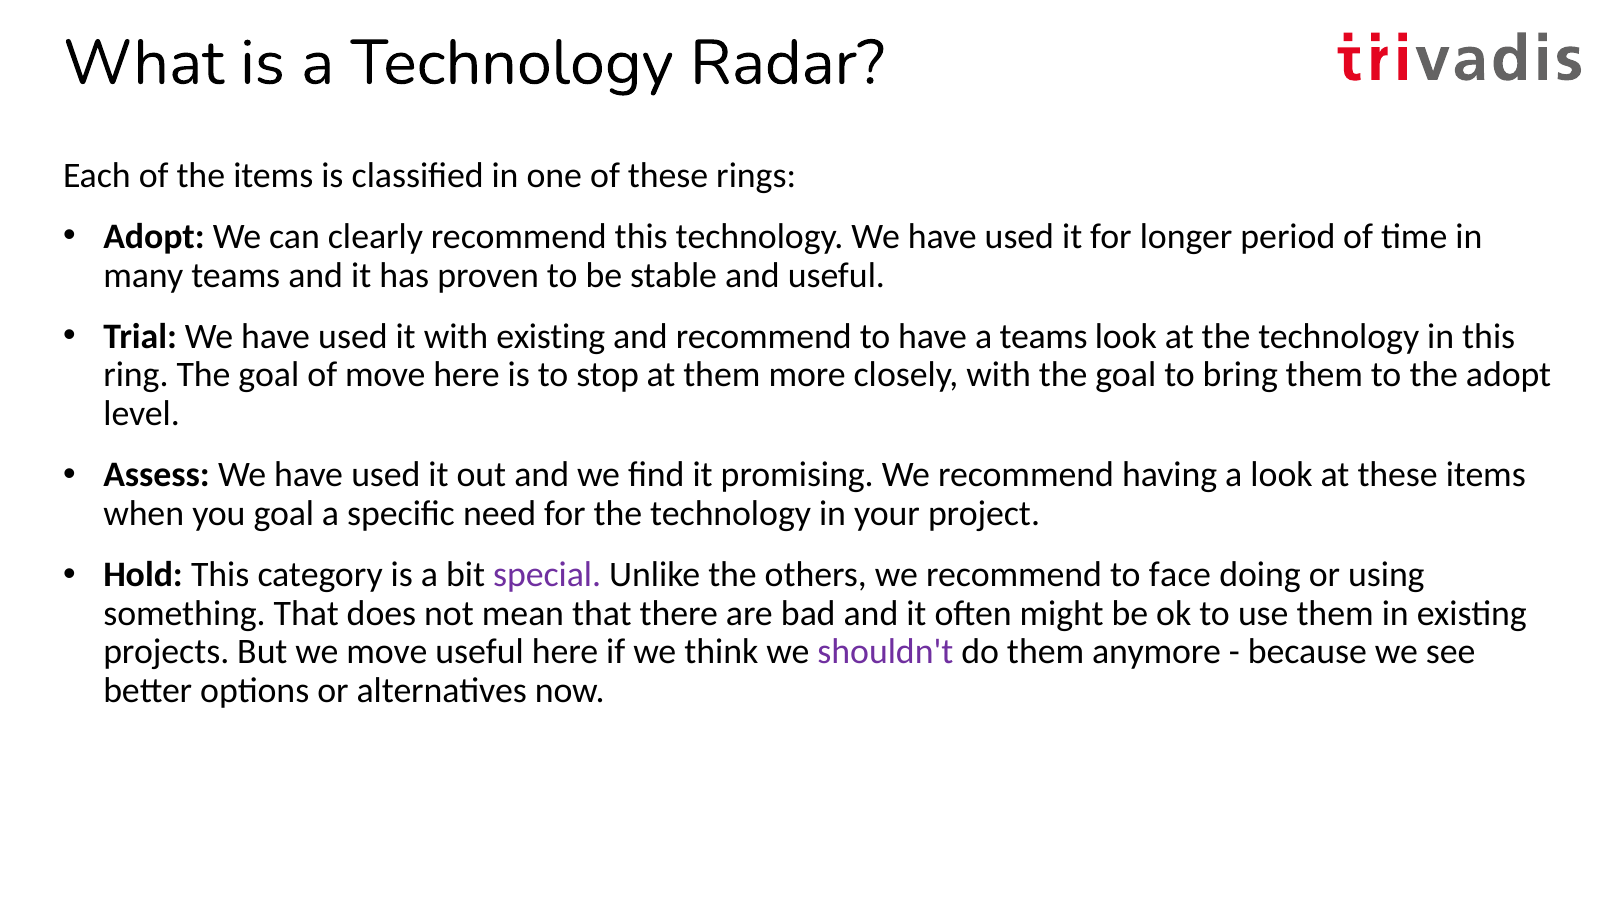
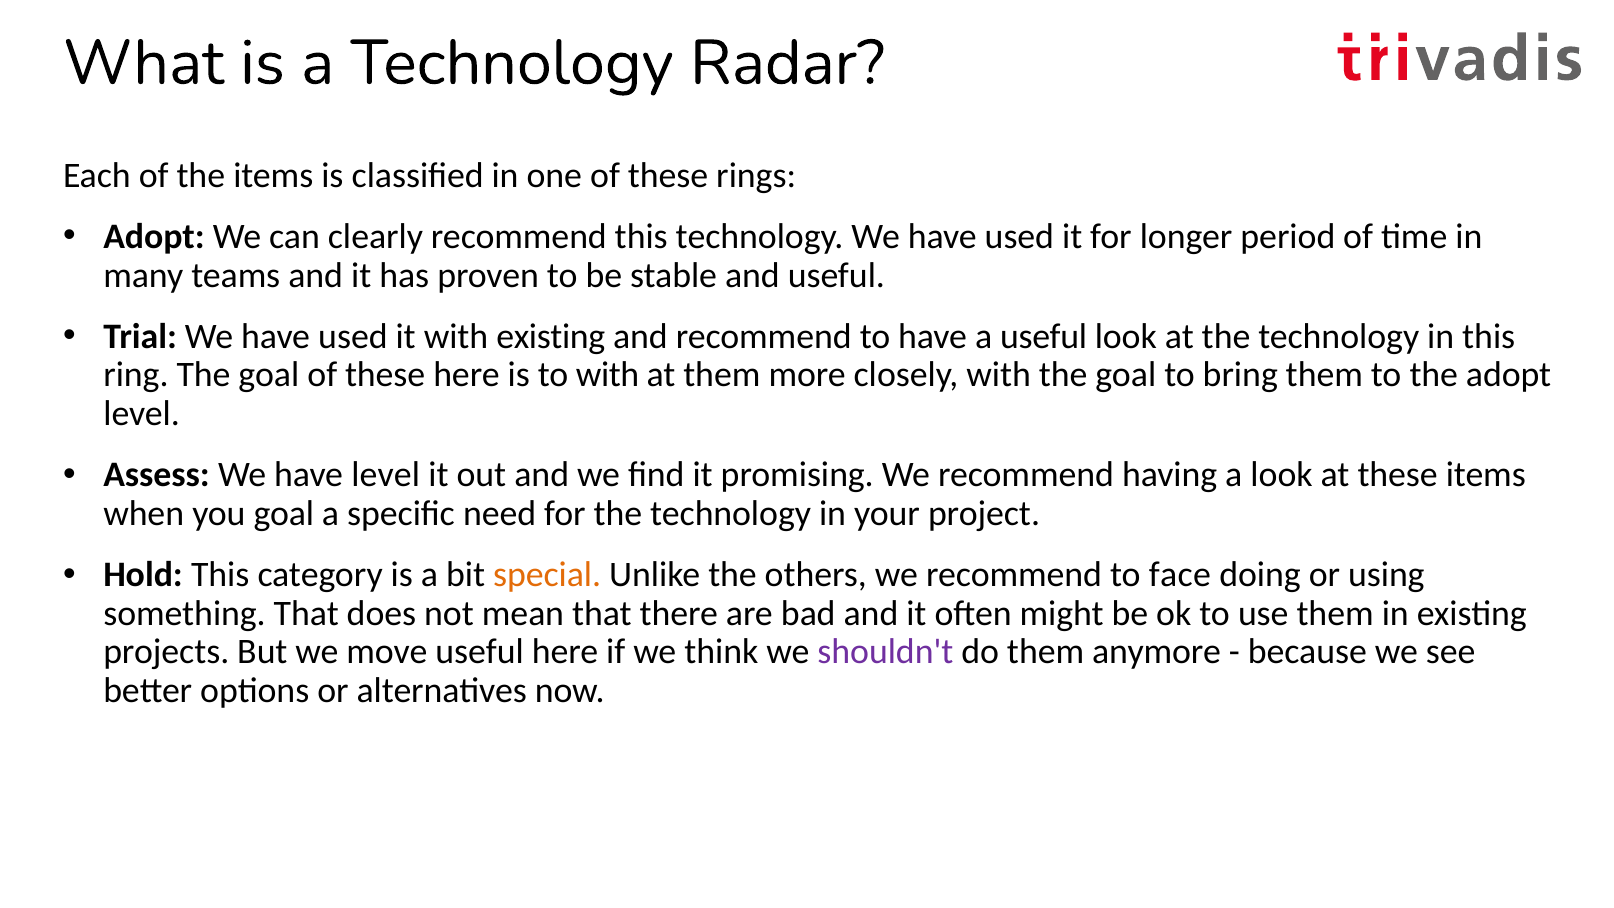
a teams: teams -> useful (1044, 336)
goal of move: move -> these (385, 375)
to stop: stop -> with (608, 375)
Assess We have used: used -> level (386, 475)
special colour: purple -> orange (547, 575)
